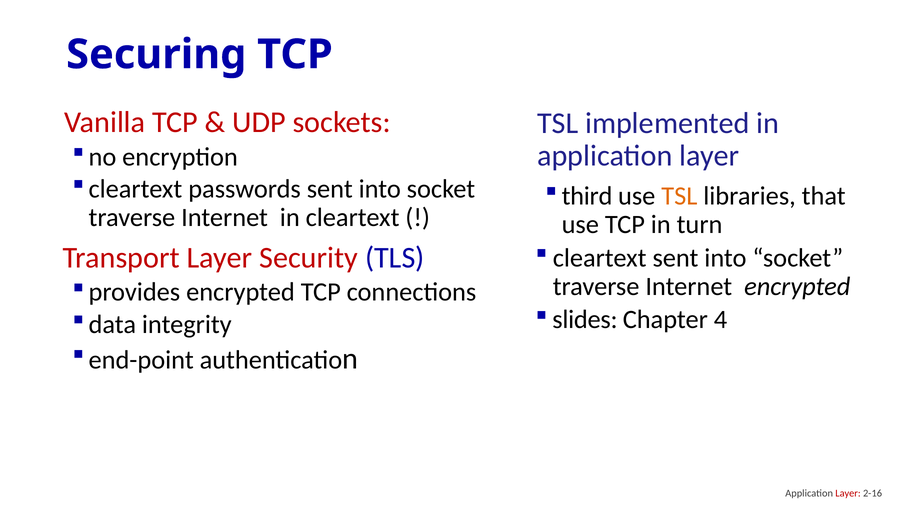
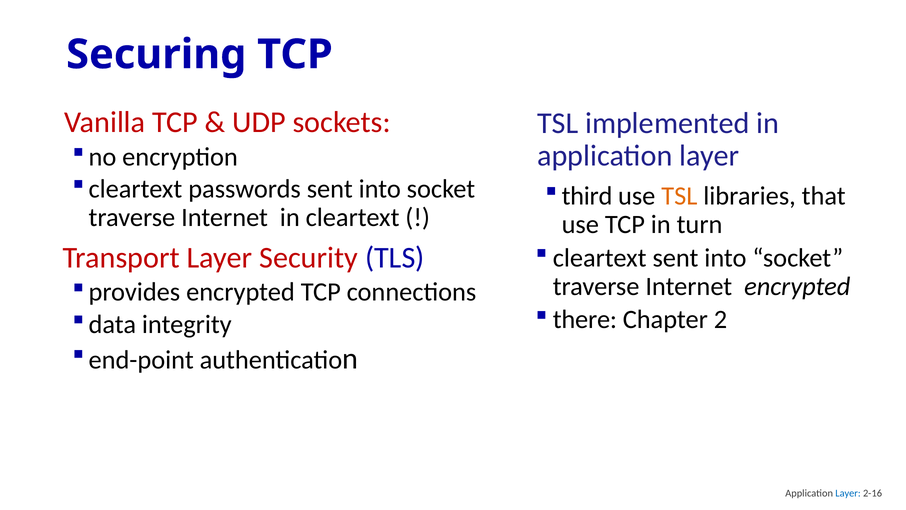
slides: slides -> there (585, 319)
4: 4 -> 2 (721, 319)
Layer colour: red -> blue (848, 493)
